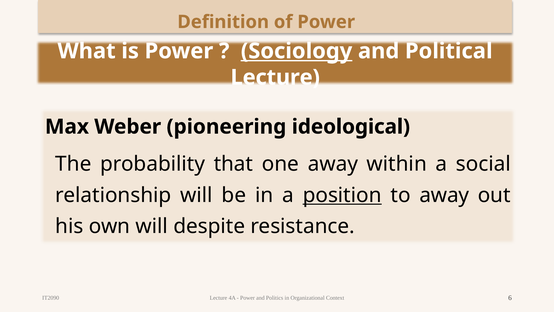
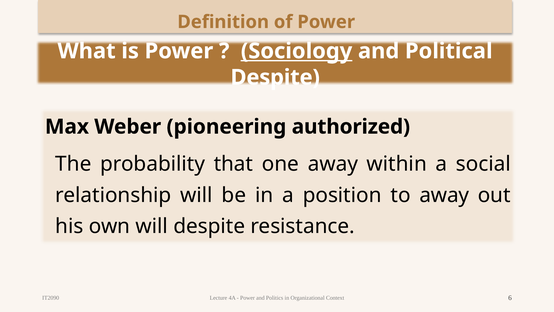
Lecture: Lecture -> Despite (275, 77)
ideological: ideological -> authorized (351, 127)
position underline: present -> none (342, 195)
